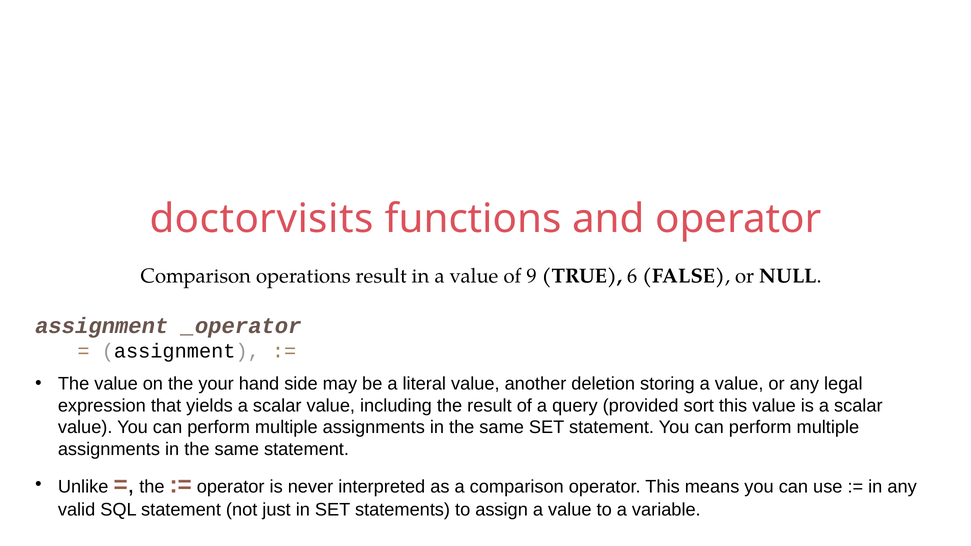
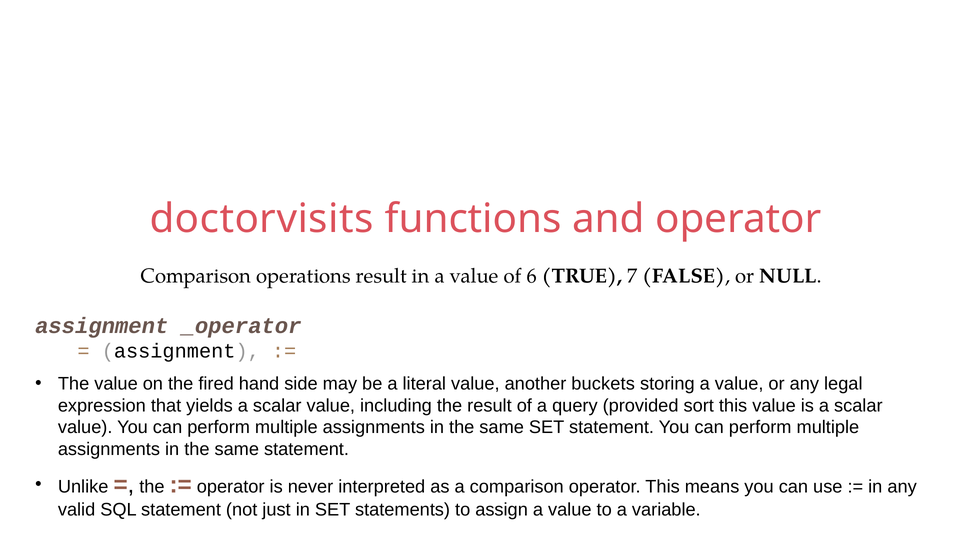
9: 9 -> 6 (532, 276)
6: 6 -> 7 (632, 276)
your: your -> fired (216, 384)
deletion: deletion -> buckets (603, 384)
